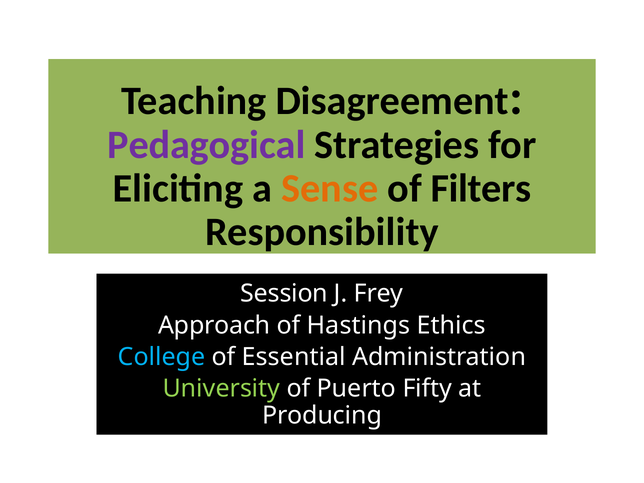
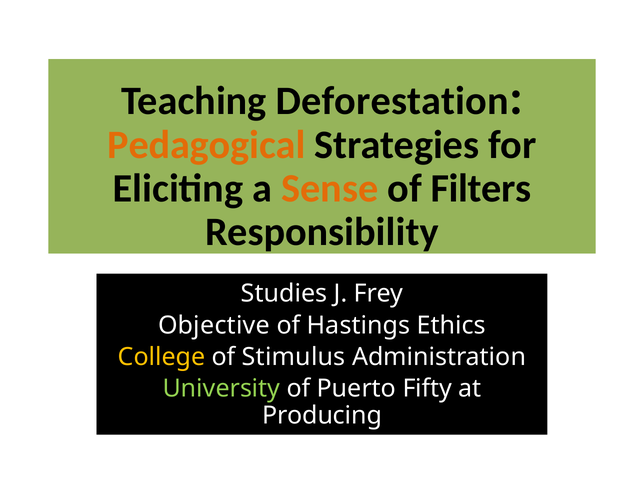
Disagreement: Disagreement -> Deforestation (392, 101)
Pedagogical colour: purple -> orange (206, 145)
Session: Session -> Studies (284, 294)
Approach: Approach -> Objective (214, 325)
College colour: light blue -> yellow (162, 357)
Essential: Essential -> Stimulus (294, 357)
